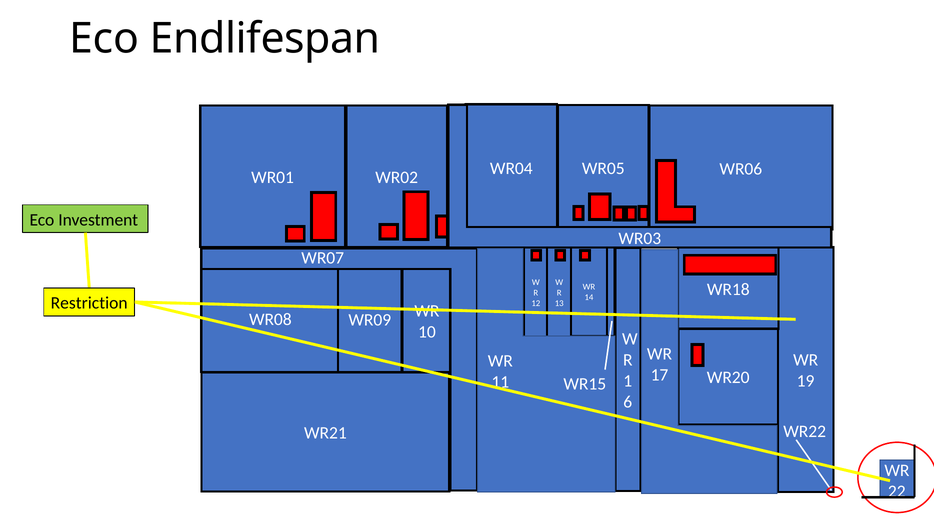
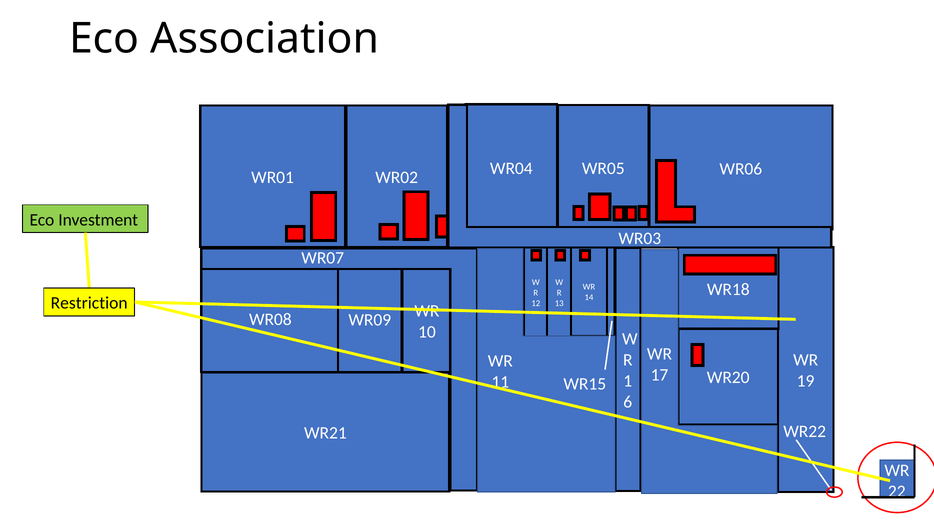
Endlifespan: Endlifespan -> Association (265, 39)
